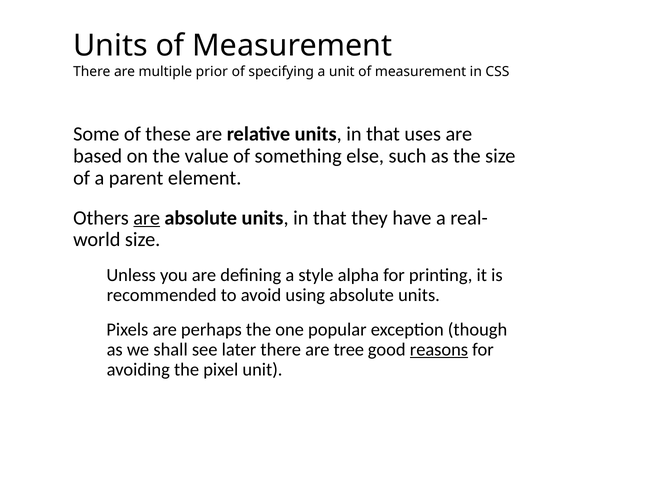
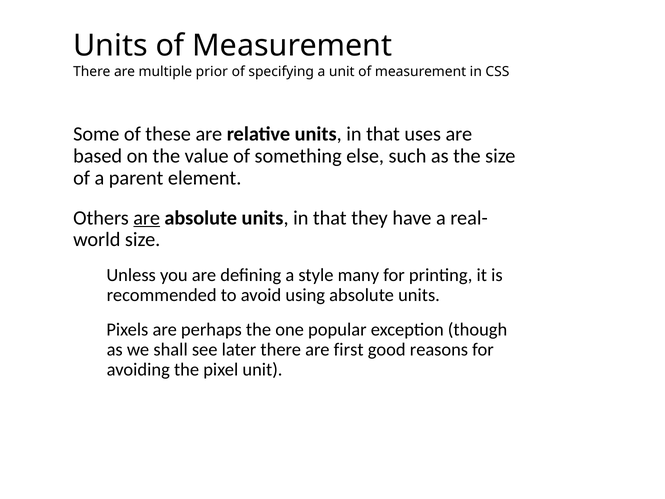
alpha: alpha -> many (358, 275)
tree: tree -> first (349, 350)
reasons underline: present -> none (439, 350)
